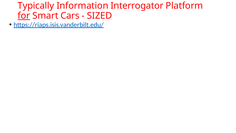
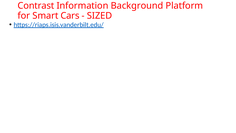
Typically: Typically -> Contrast (36, 6)
Interrogator: Interrogator -> Background (137, 6)
for underline: present -> none (24, 16)
